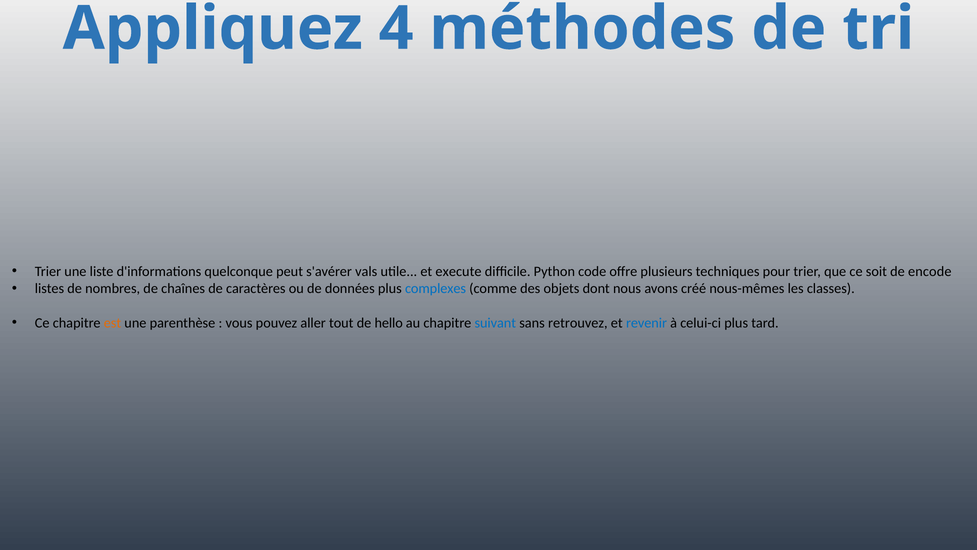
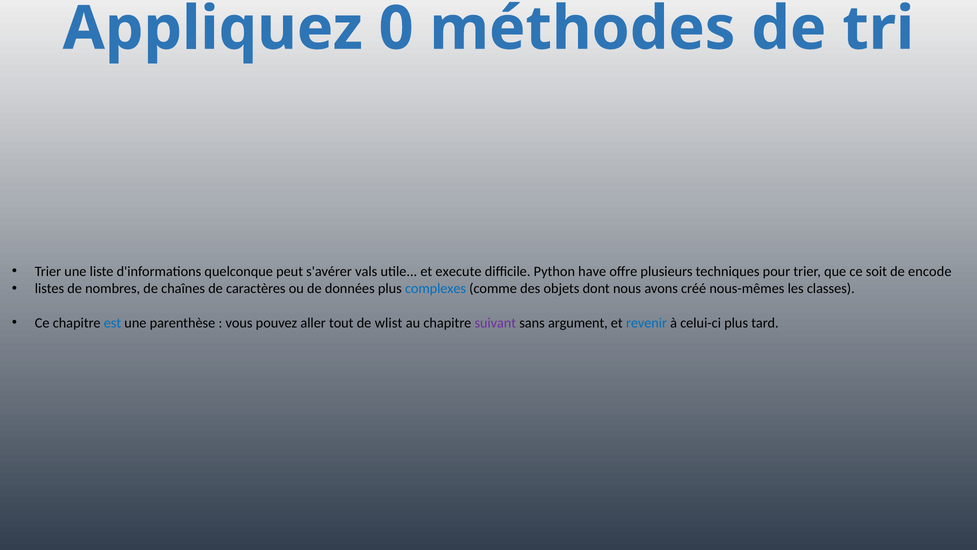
4: 4 -> 0 (396, 29)
code: code -> have (592, 271)
est colour: orange -> blue (112, 323)
hello: hello -> wlist (389, 323)
suivant colour: blue -> purple (495, 323)
retrouvez: retrouvez -> argument (578, 323)
